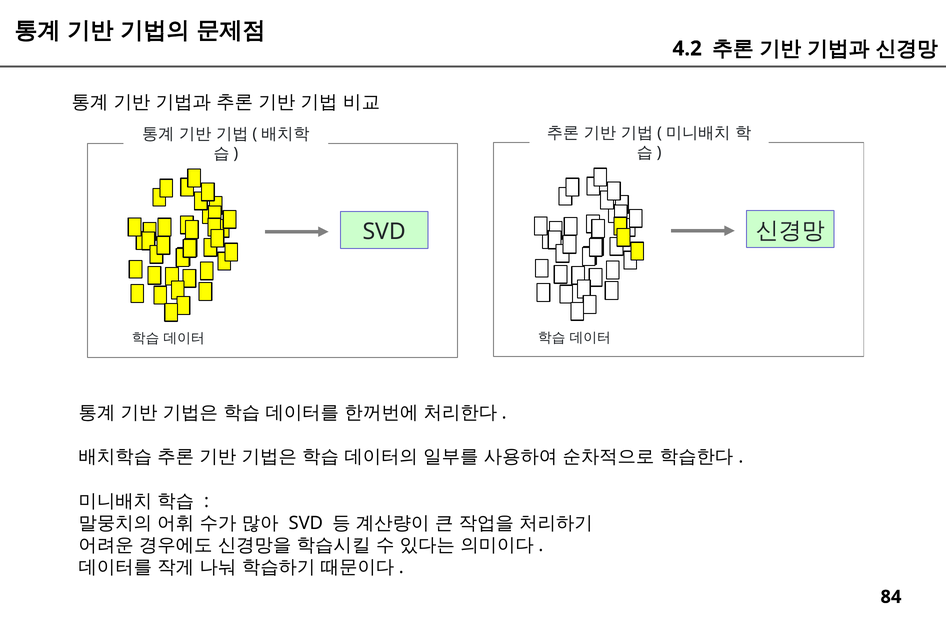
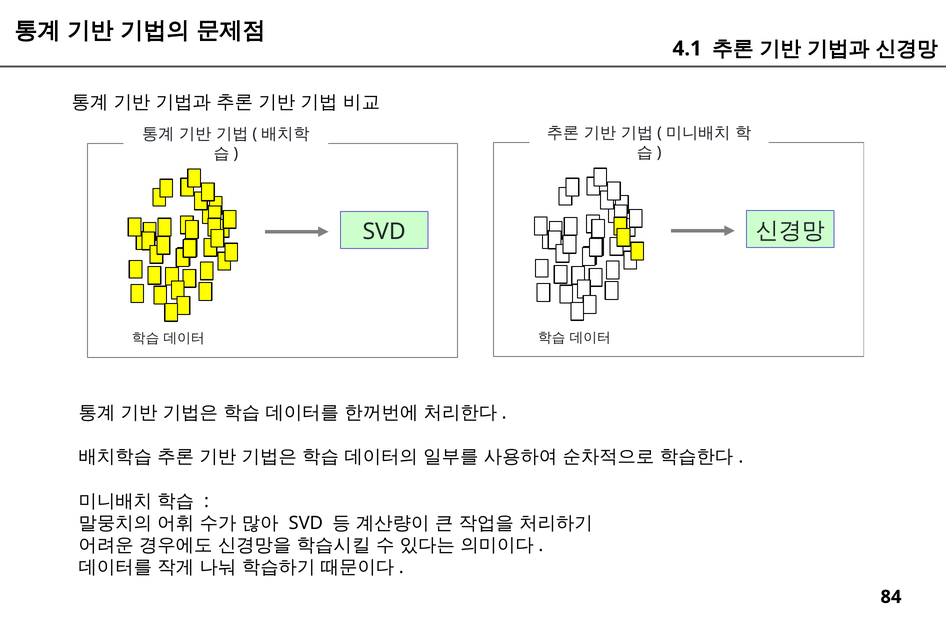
4.2: 4.2 -> 4.1 (687, 48)
